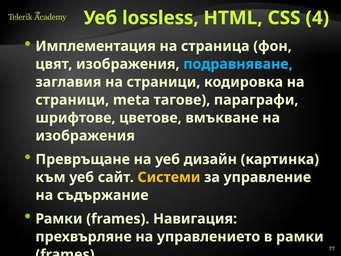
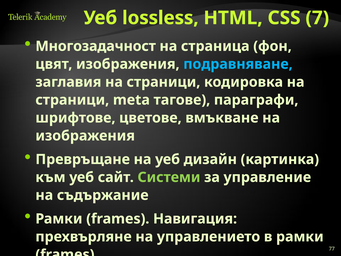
4: 4 -> 7 (317, 18)
Имплементация: Имплементация -> Многозадачност (96, 46)
Системи colour: yellow -> light green (169, 177)
